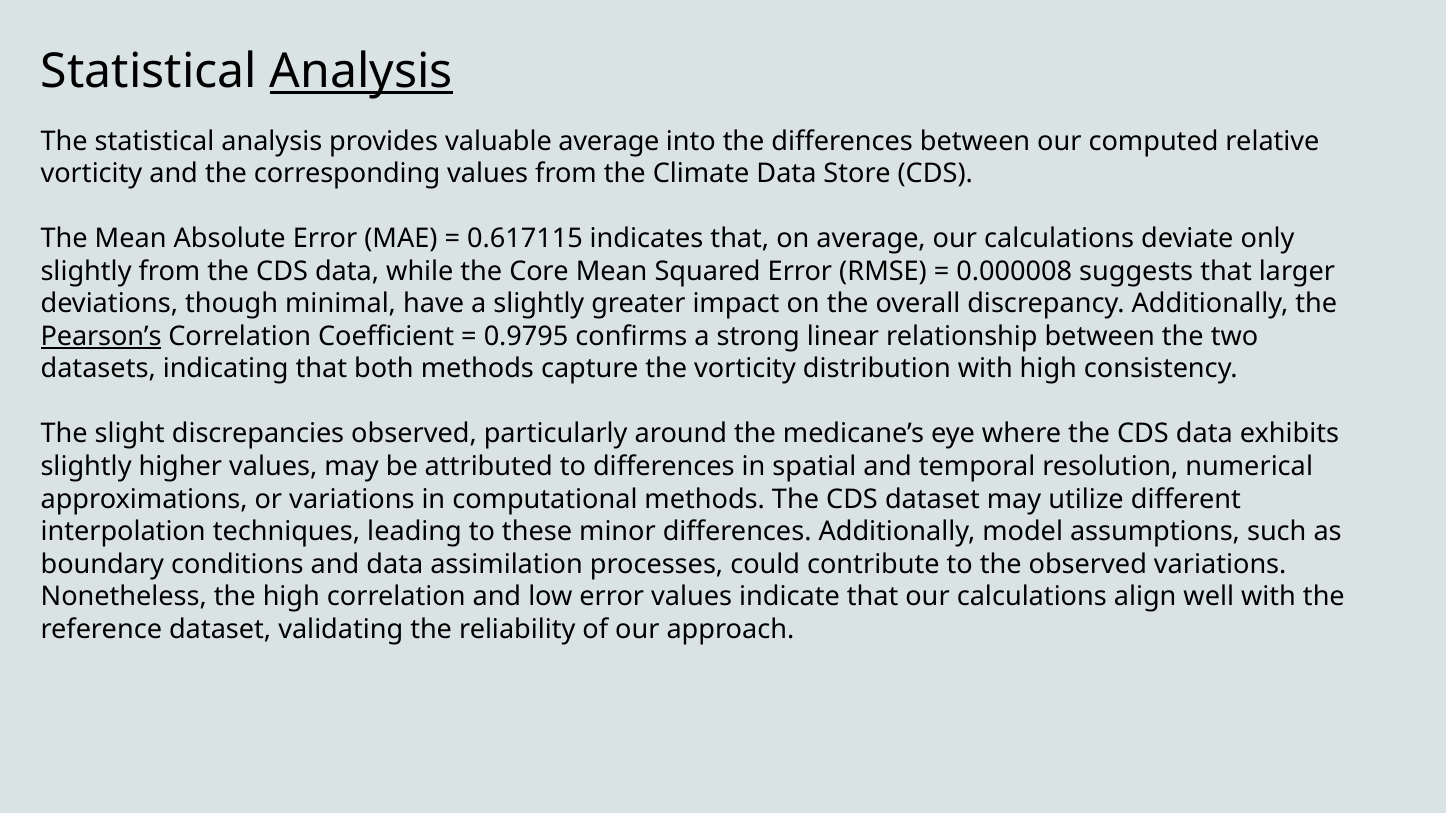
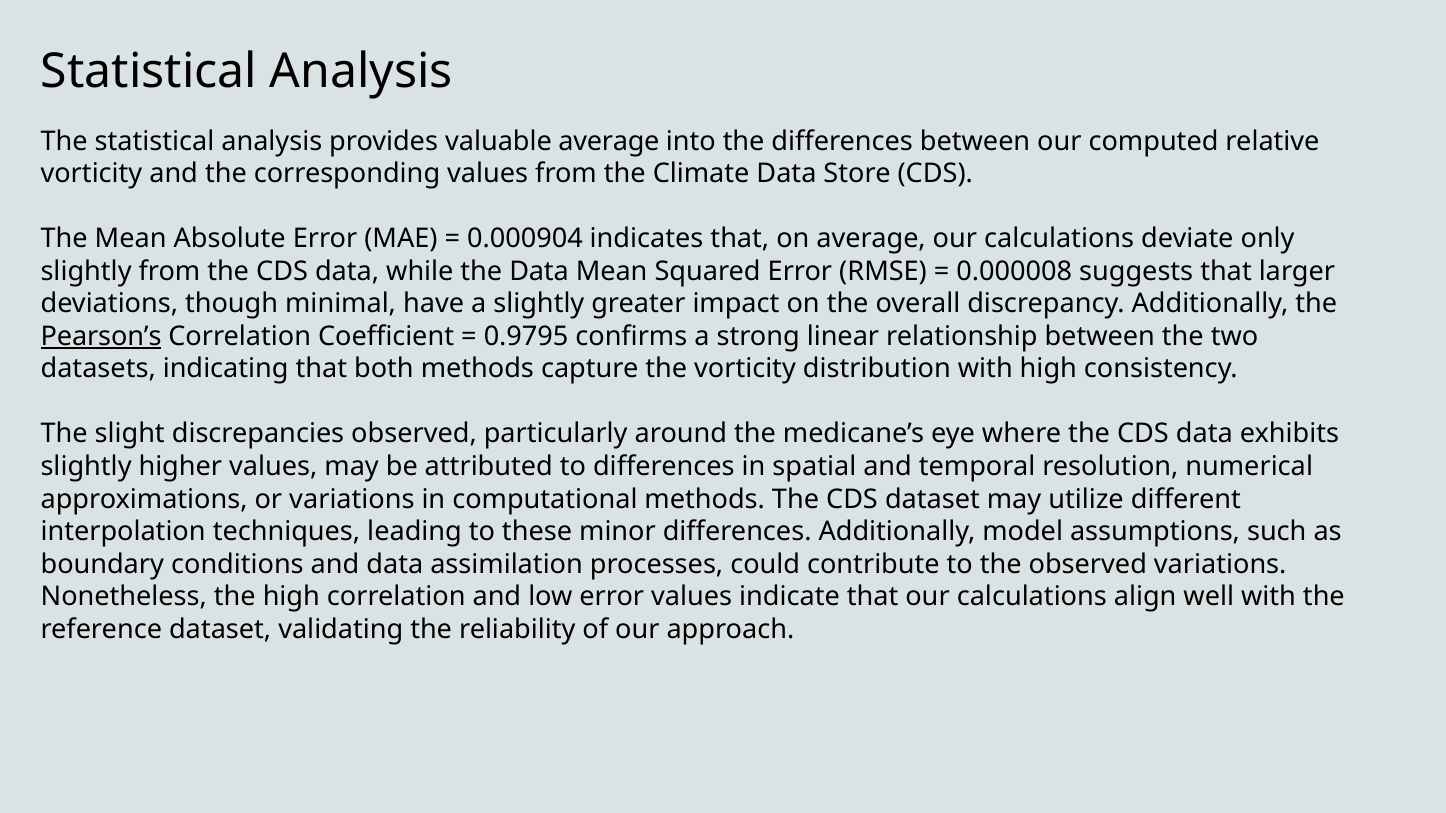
Analysis underline: present -> none (361, 71)
0.617115: 0.617115 -> 0.000904 (525, 239)
the Core: Core -> Data (539, 272)
